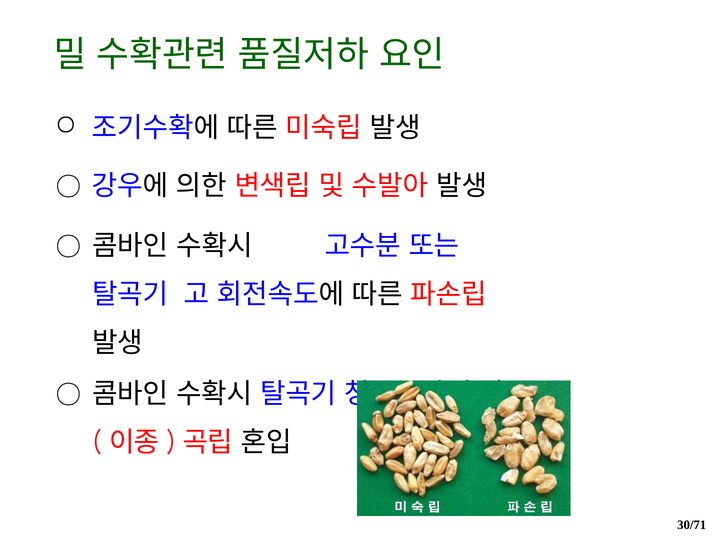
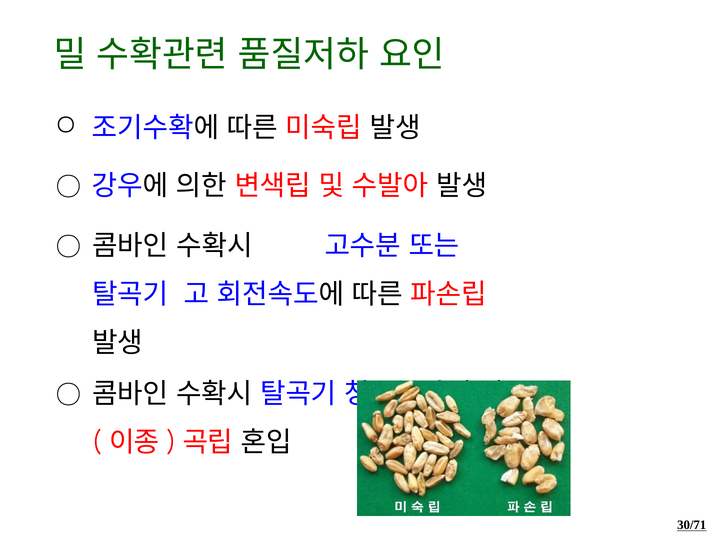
30/71 underline: none -> present (692, 525)
